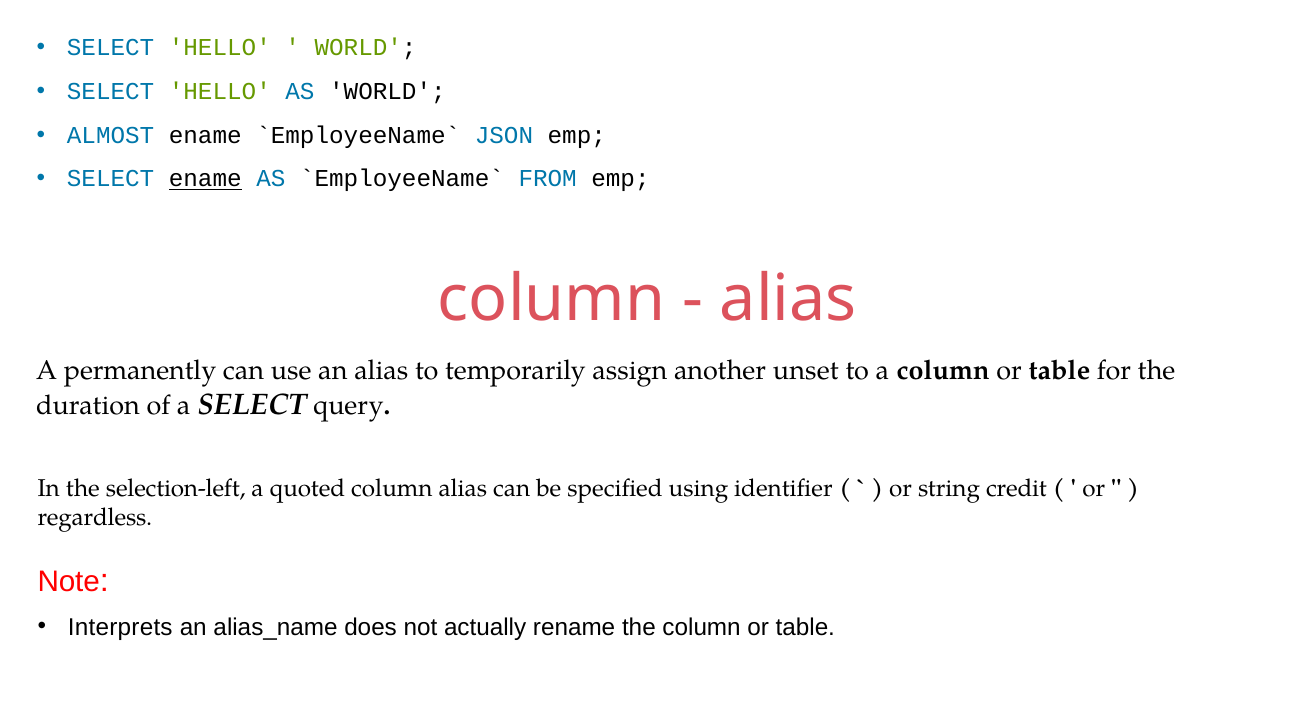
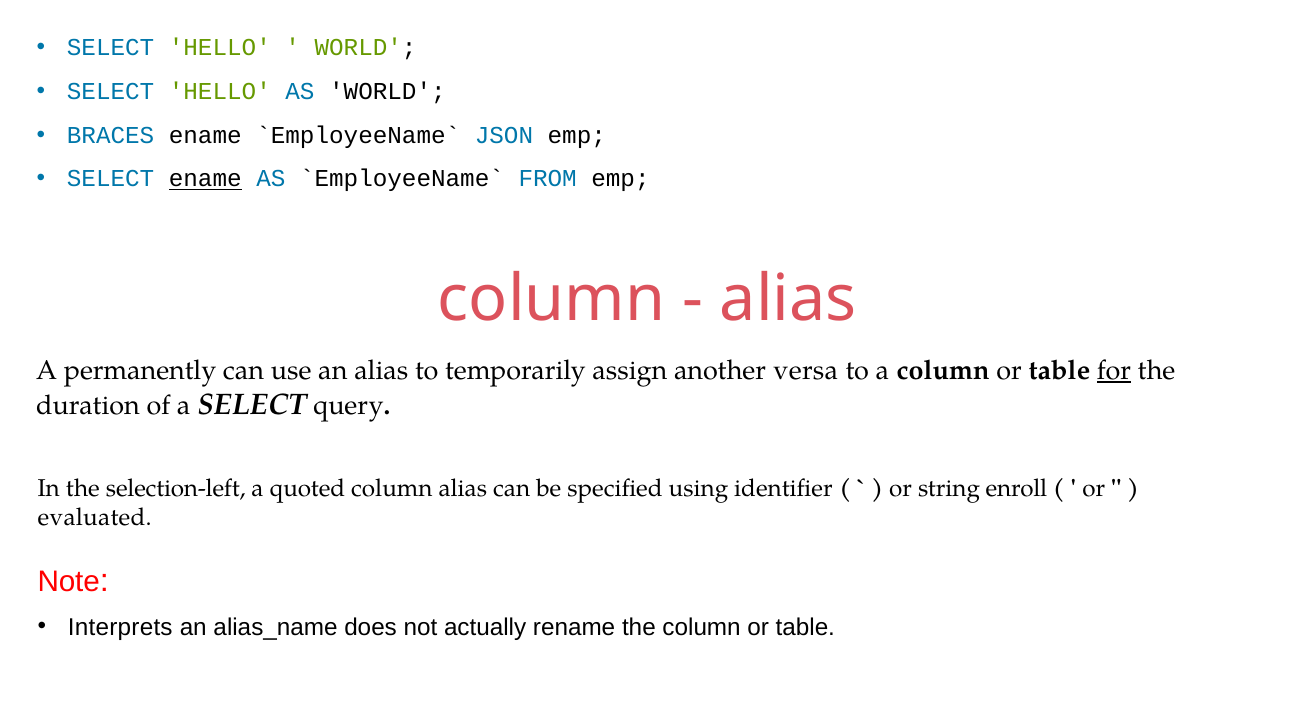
ALMOST: ALMOST -> BRACES (111, 135)
unset: unset -> versa (806, 371)
for underline: none -> present (1114, 371)
credit: credit -> enroll (1016, 488)
regardless: regardless -> evaluated (95, 518)
